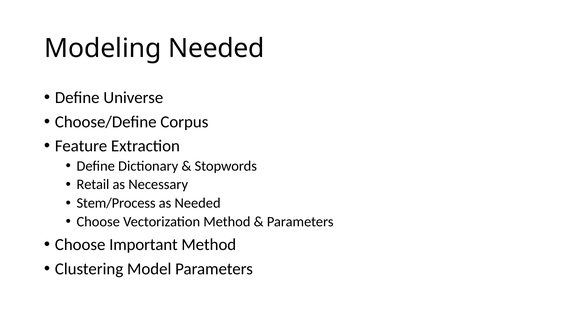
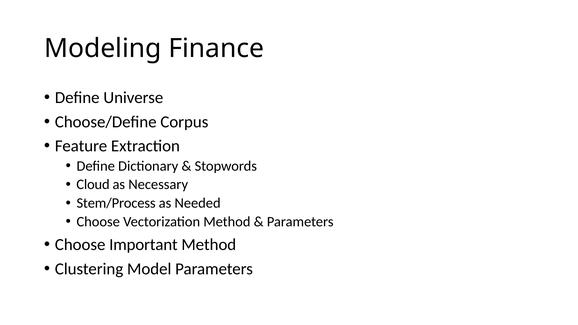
Modeling Needed: Needed -> Finance (216, 49)
Retail: Retail -> Cloud (93, 185)
